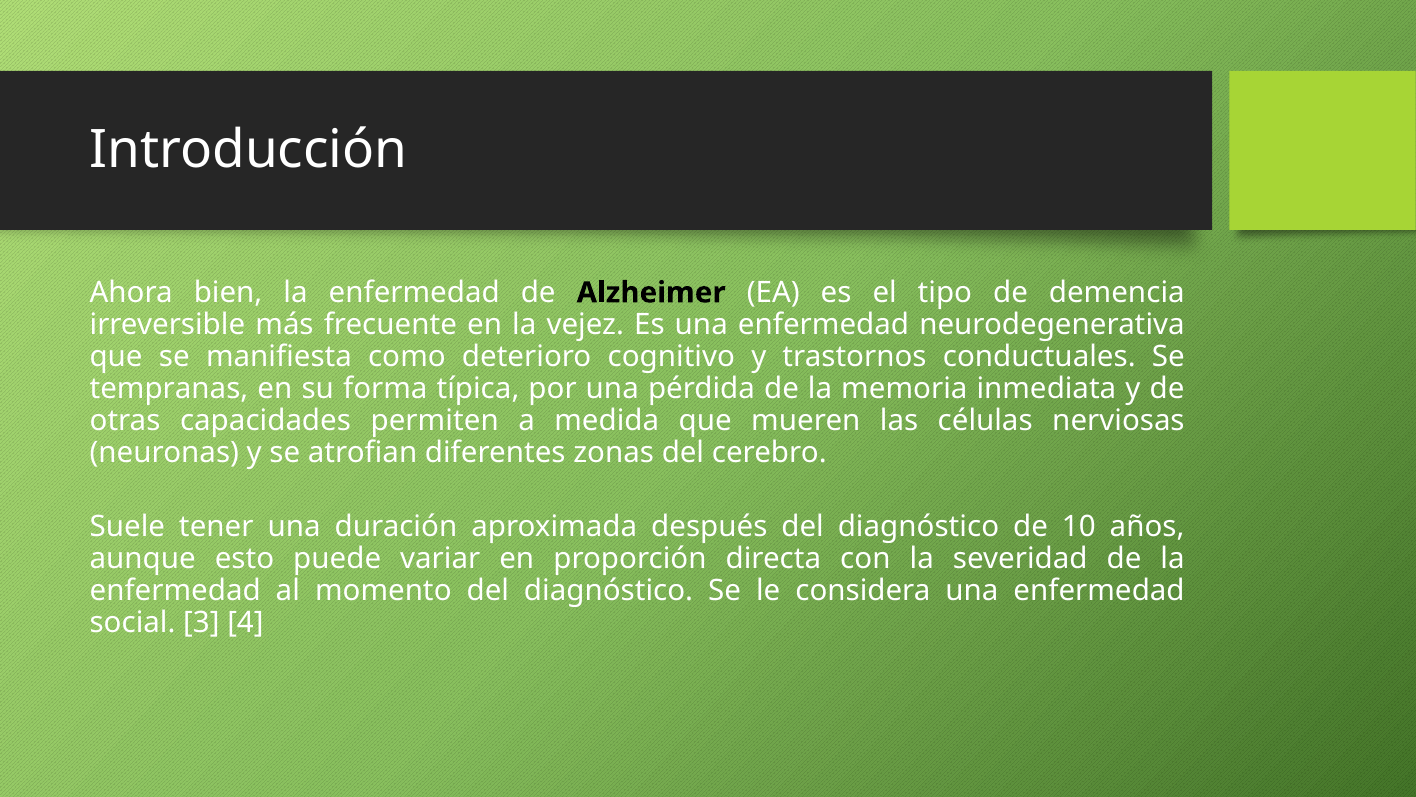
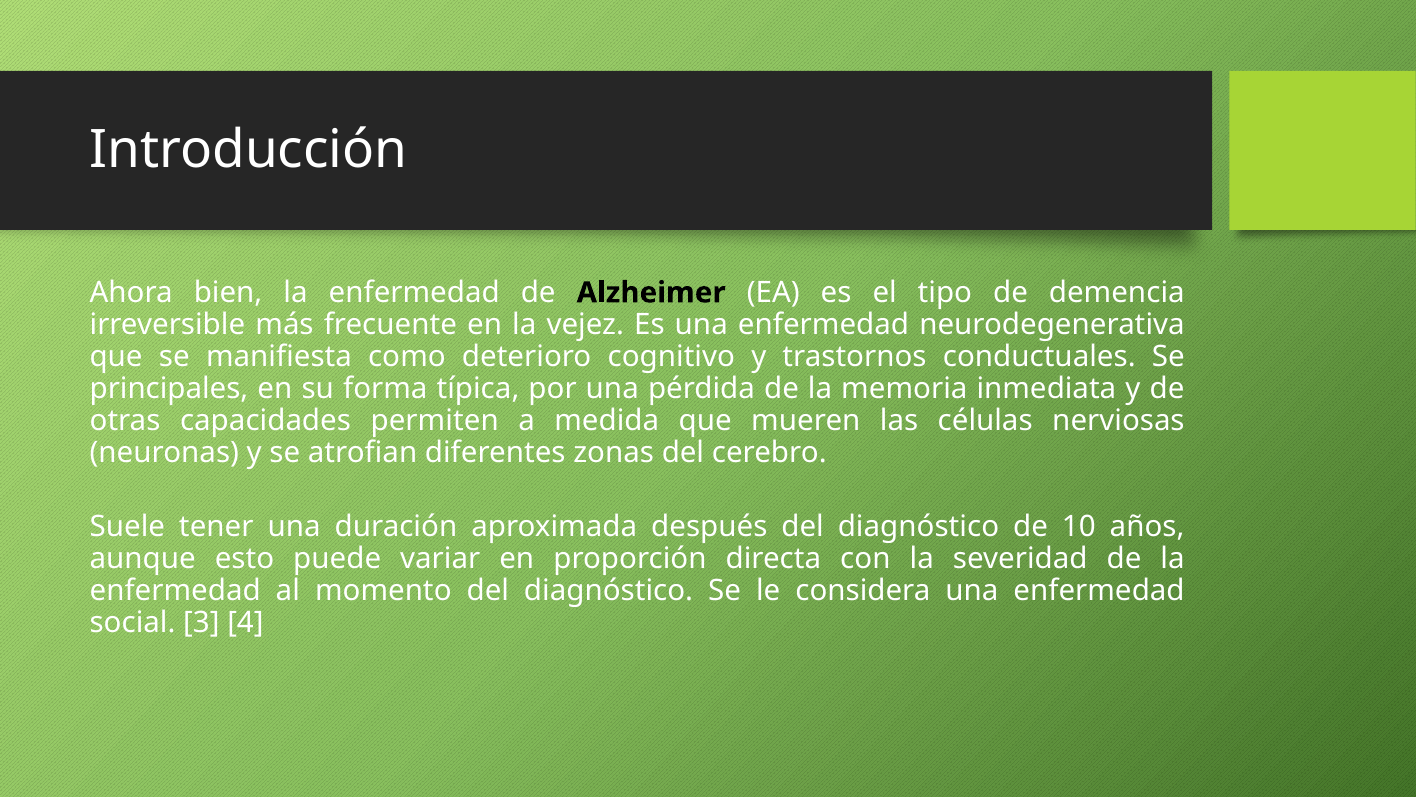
tempranas: tempranas -> principales (169, 388)
